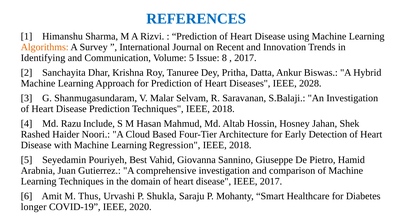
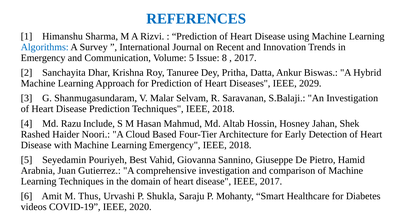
Algorithms colour: orange -> blue (45, 47)
Identifying: Identifying -> Emergency (43, 58)
2028: 2028 -> 2029 (310, 83)
Learning Regression: Regression -> Emergency (175, 145)
longer: longer -> videos (34, 207)
